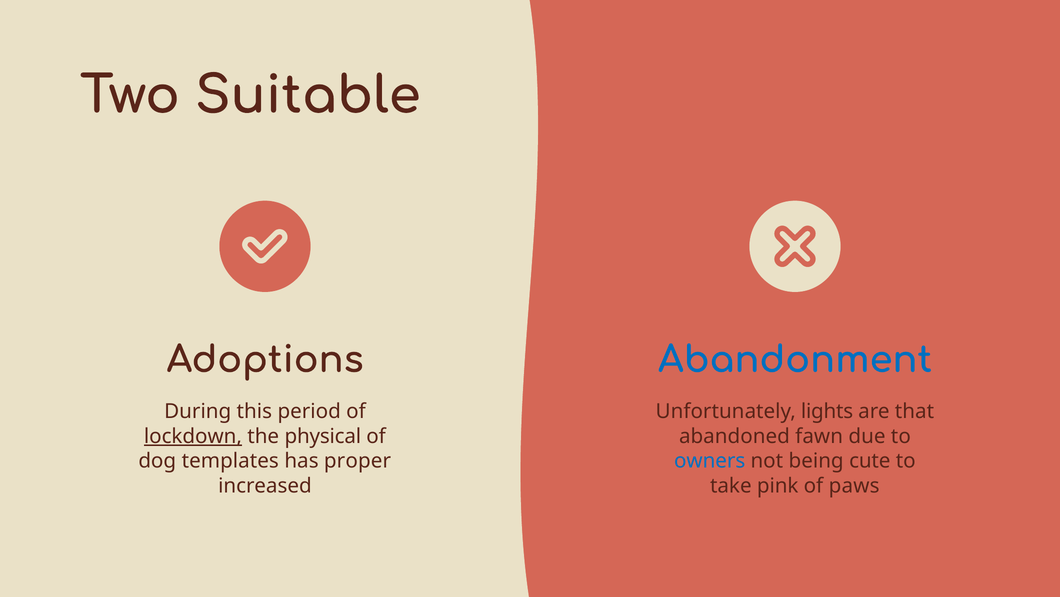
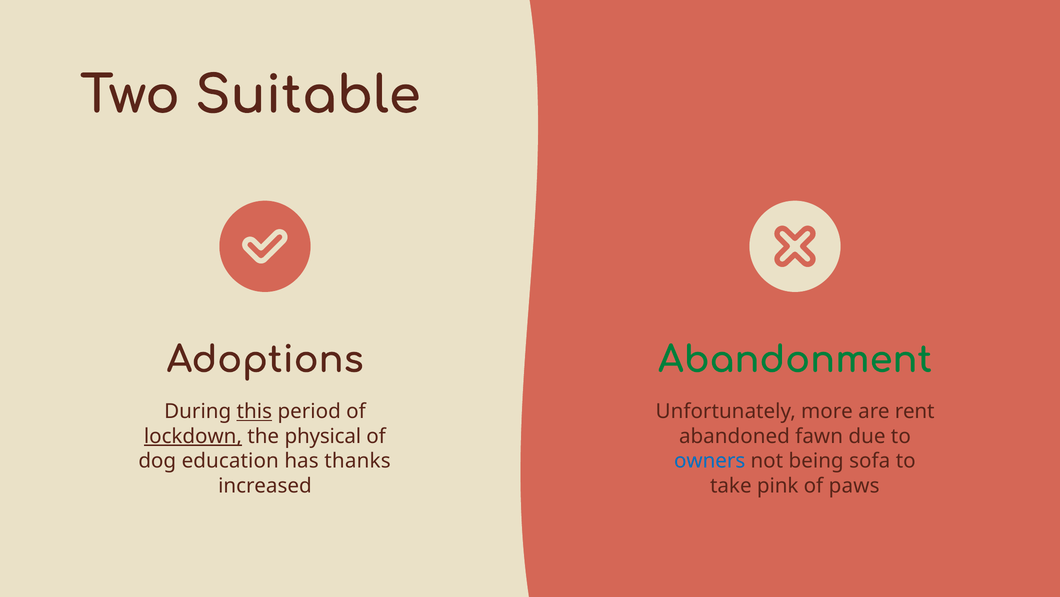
Abandonment colour: blue -> green (795, 359)
this underline: none -> present (254, 411)
lights: lights -> more (827, 411)
that: that -> rent (915, 411)
templates: templates -> education (230, 461)
proper: proper -> thanks (357, 461)
cute: cute -> sofa (870, 461)
